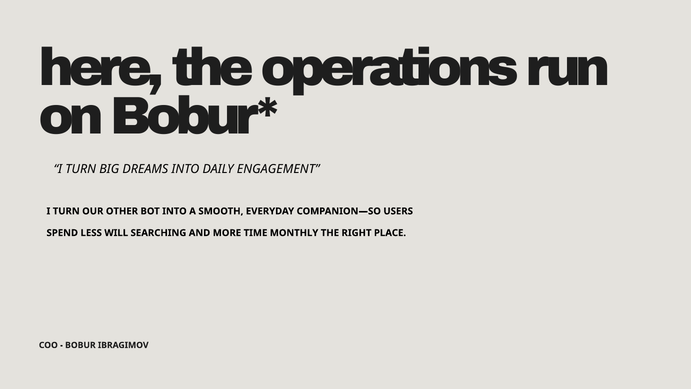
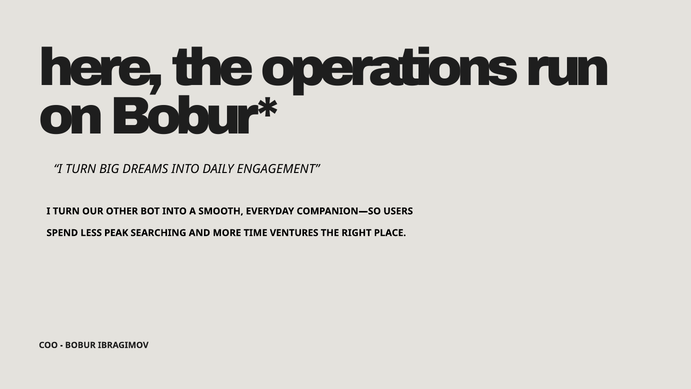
WILL: WILL -> PEAK (116, 233)
MONTHLY: MONTHLY -> VENTURES (294, 233)
